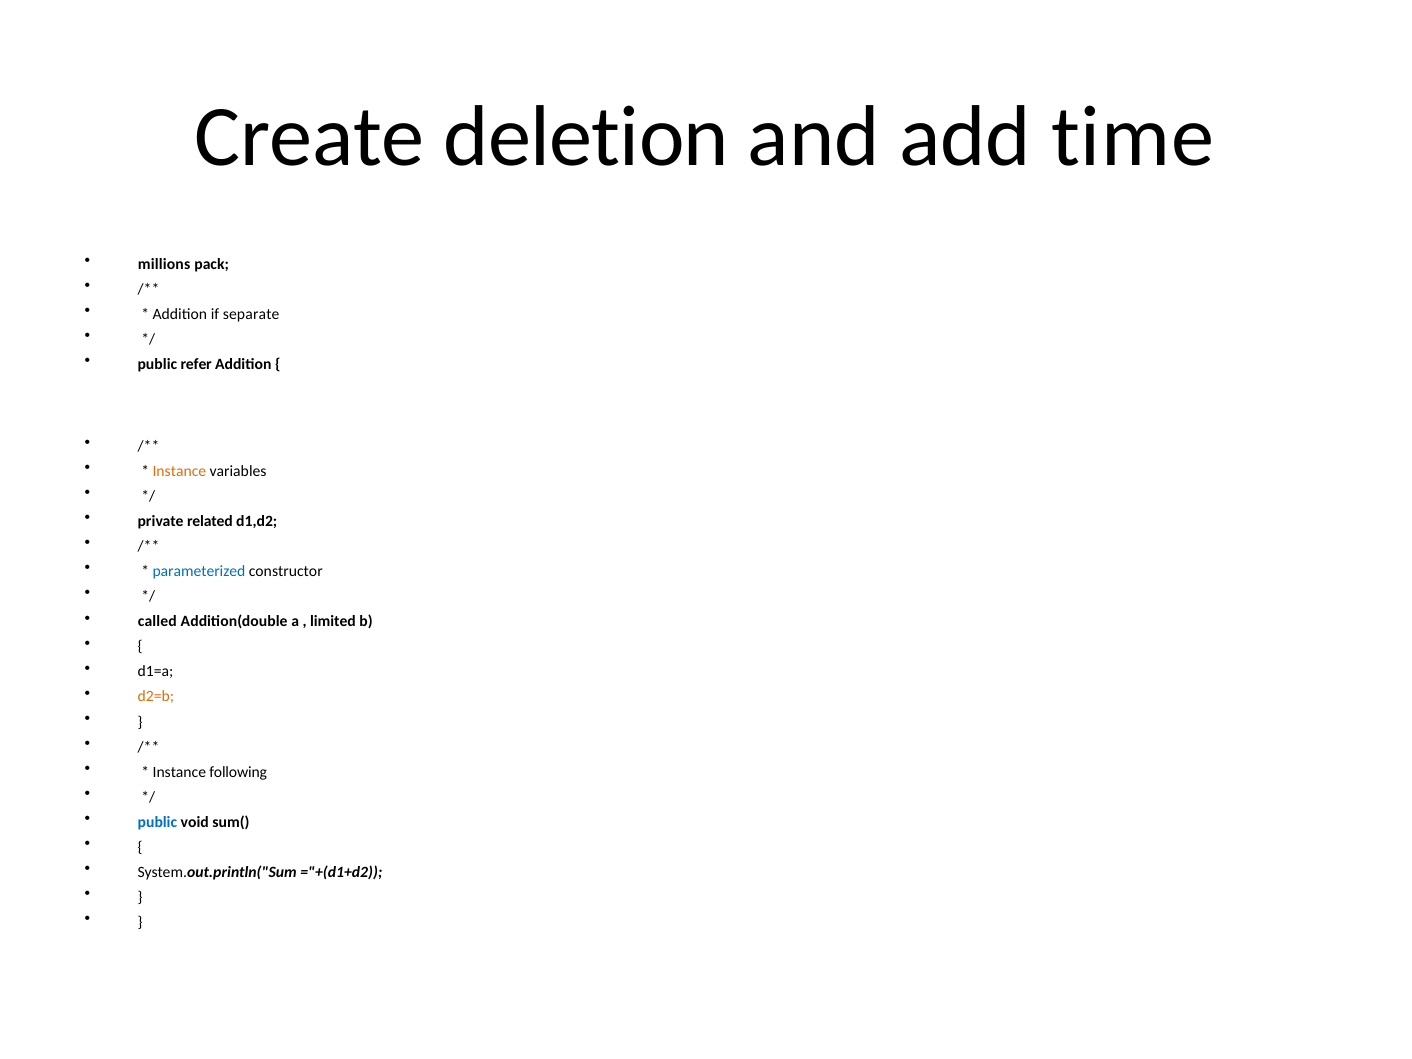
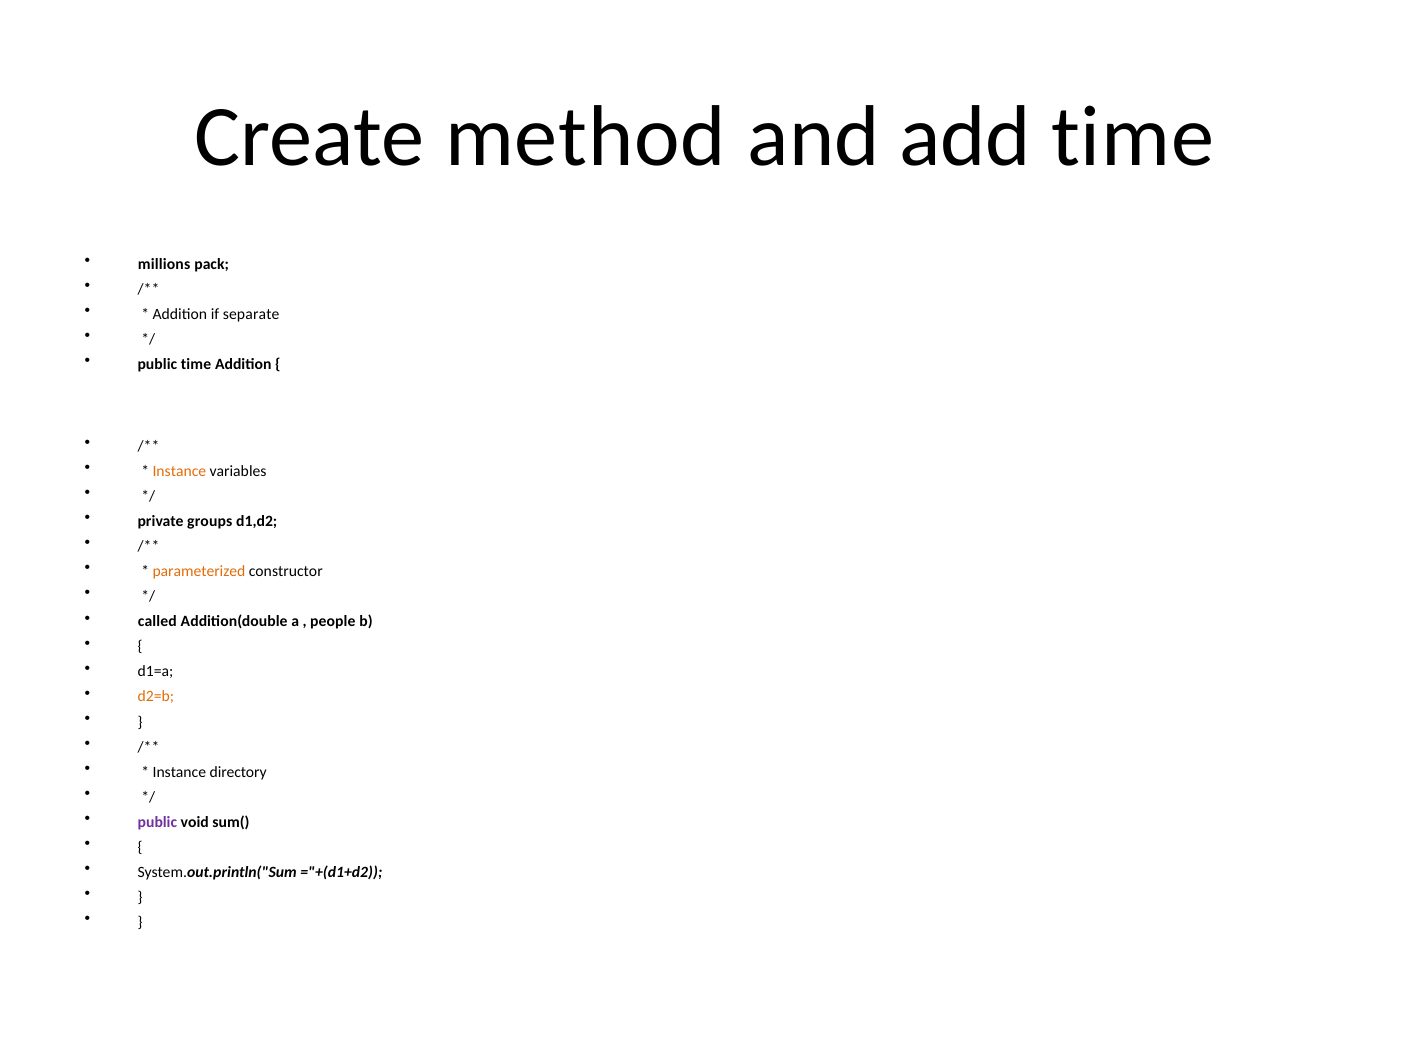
deletion: deletion -> method (586, 137)
public refer: refer -> time (196, 364)
related: related -> groups (210, 522)
parameterized colour: blue -> orange (199, 572)
limited: limited -> people (333, 622)
following: following -> directory (238, 772)
public colour: blue -> purple (157, 822)
